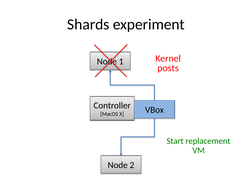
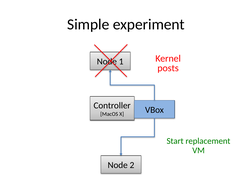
Shards: Shards -> Simple (88, 24)
